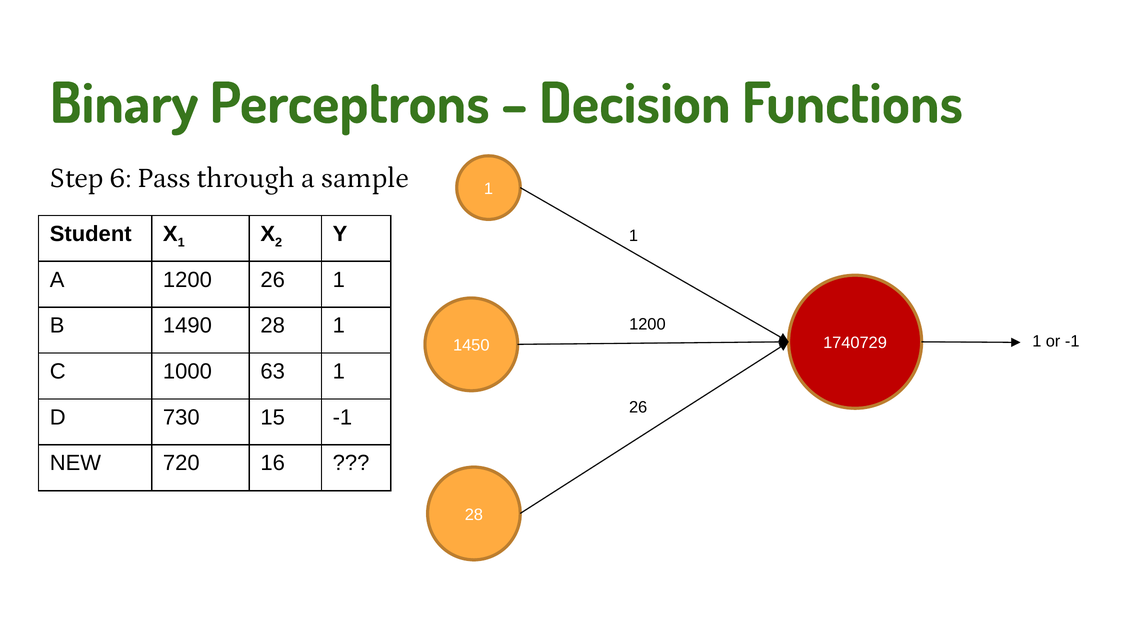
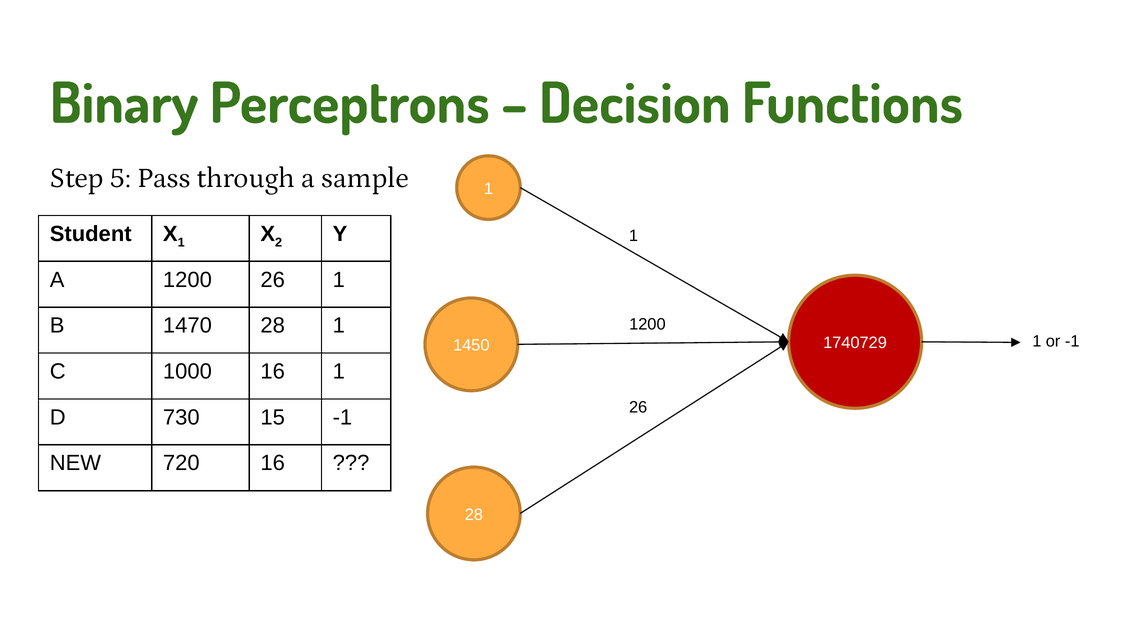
6: 6 -> 5 (120, 178)
1490: 1490 -> 1470 (187, 325)
1000 63: 63 -> 16 (273, 371)
